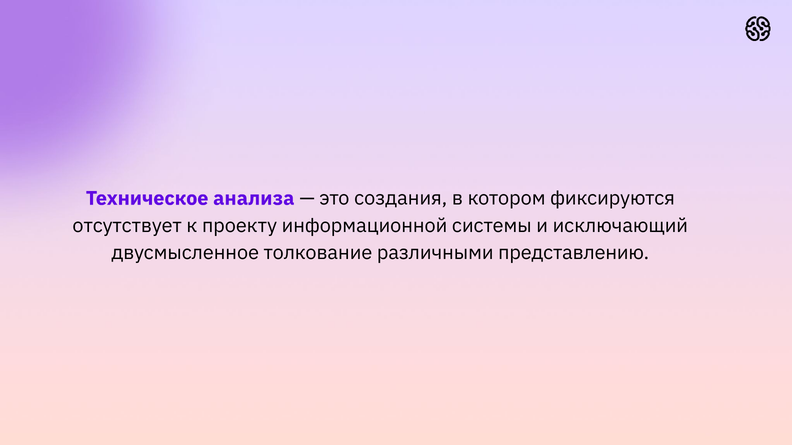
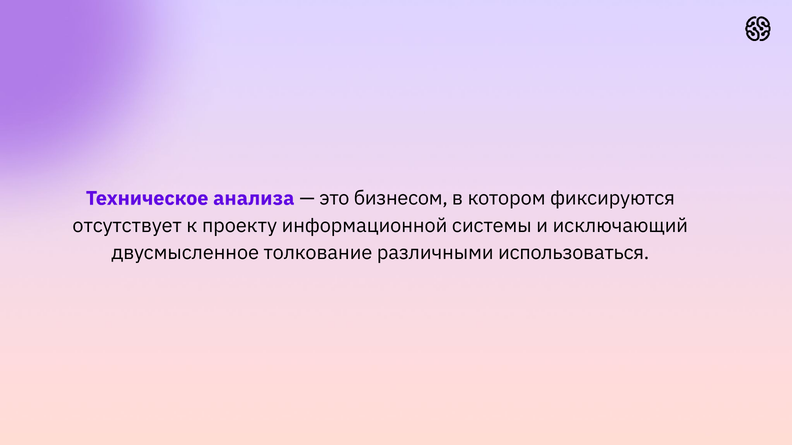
создания: создания -> бизнесом (401, 199)
представлению: представлению -> использоваться (574, 253)
